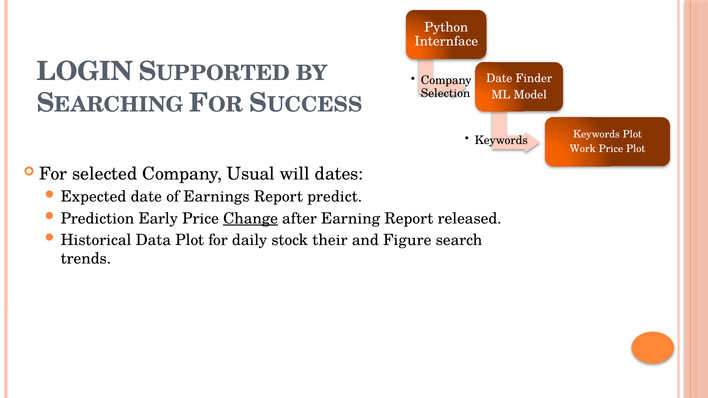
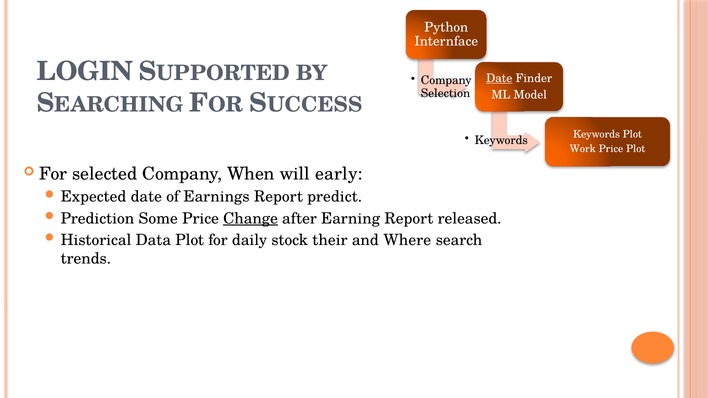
Date underline: none -> present (499, 78)
Usual: Usual -> When (251, 174)
dates: dates -> early (339, 174)
Early: Early -> Some (158, 219)
Figure: Figure -> Where (407, 240)
